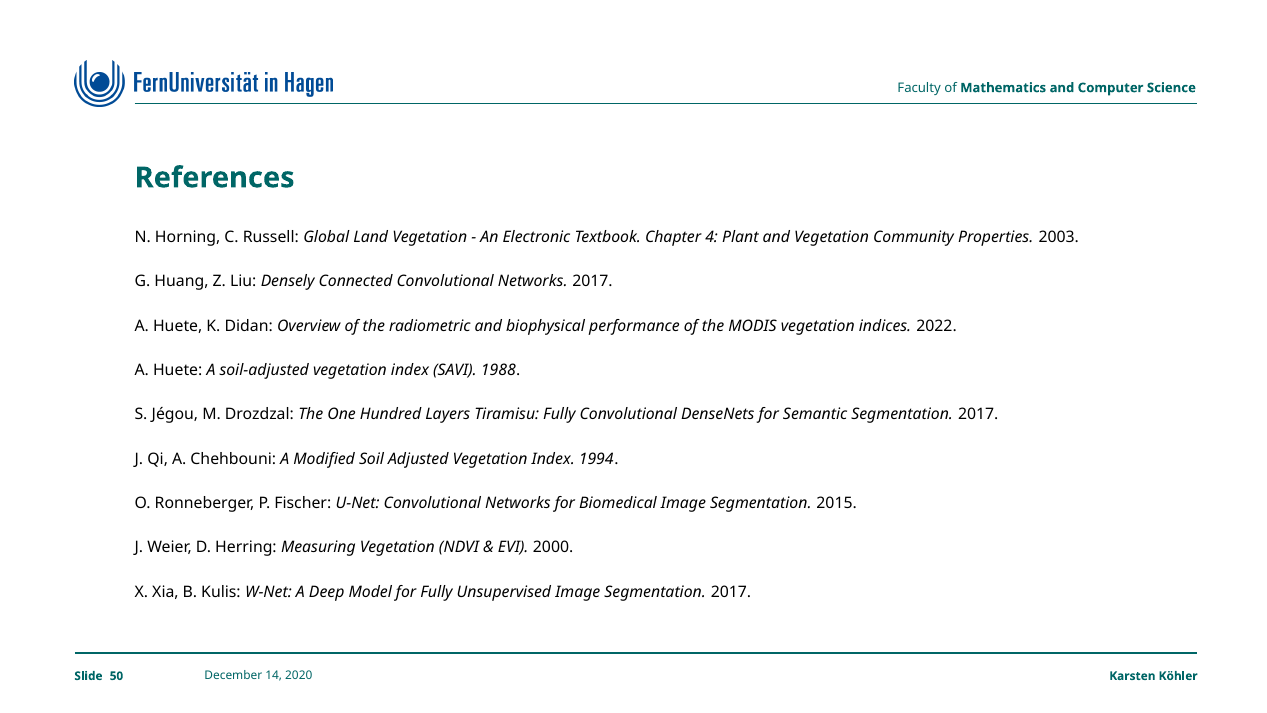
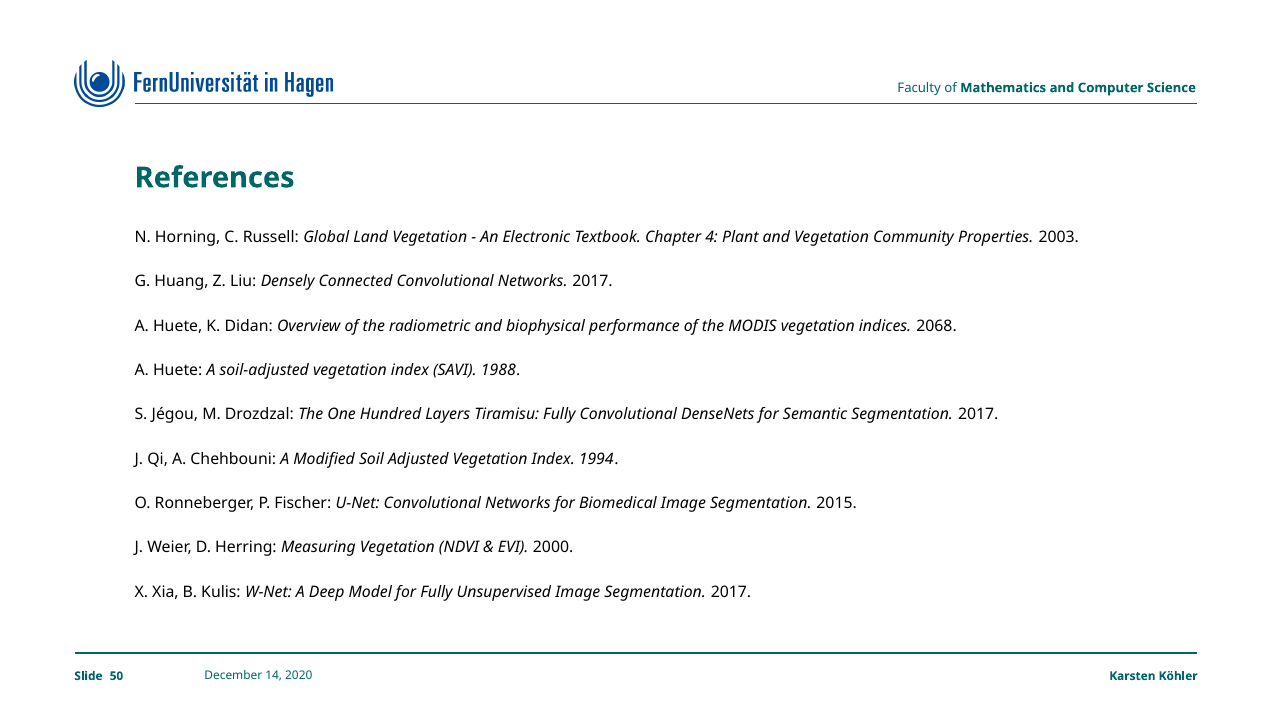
2022: 2022 -> 2068 (937, 326)
